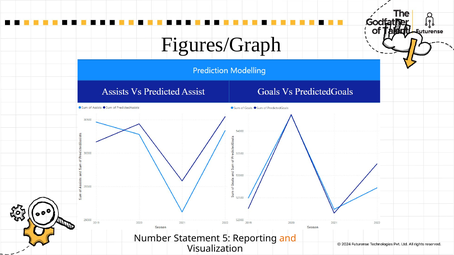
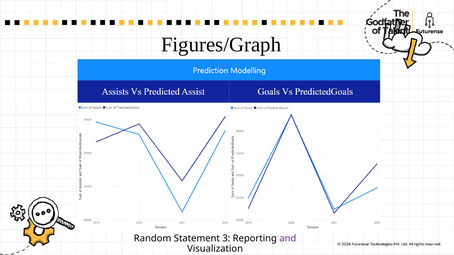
Number: Number -> Random (153, 239)
5: 5 -> 3 (226, 239)
and colour: orange -> purple (288, 239)
